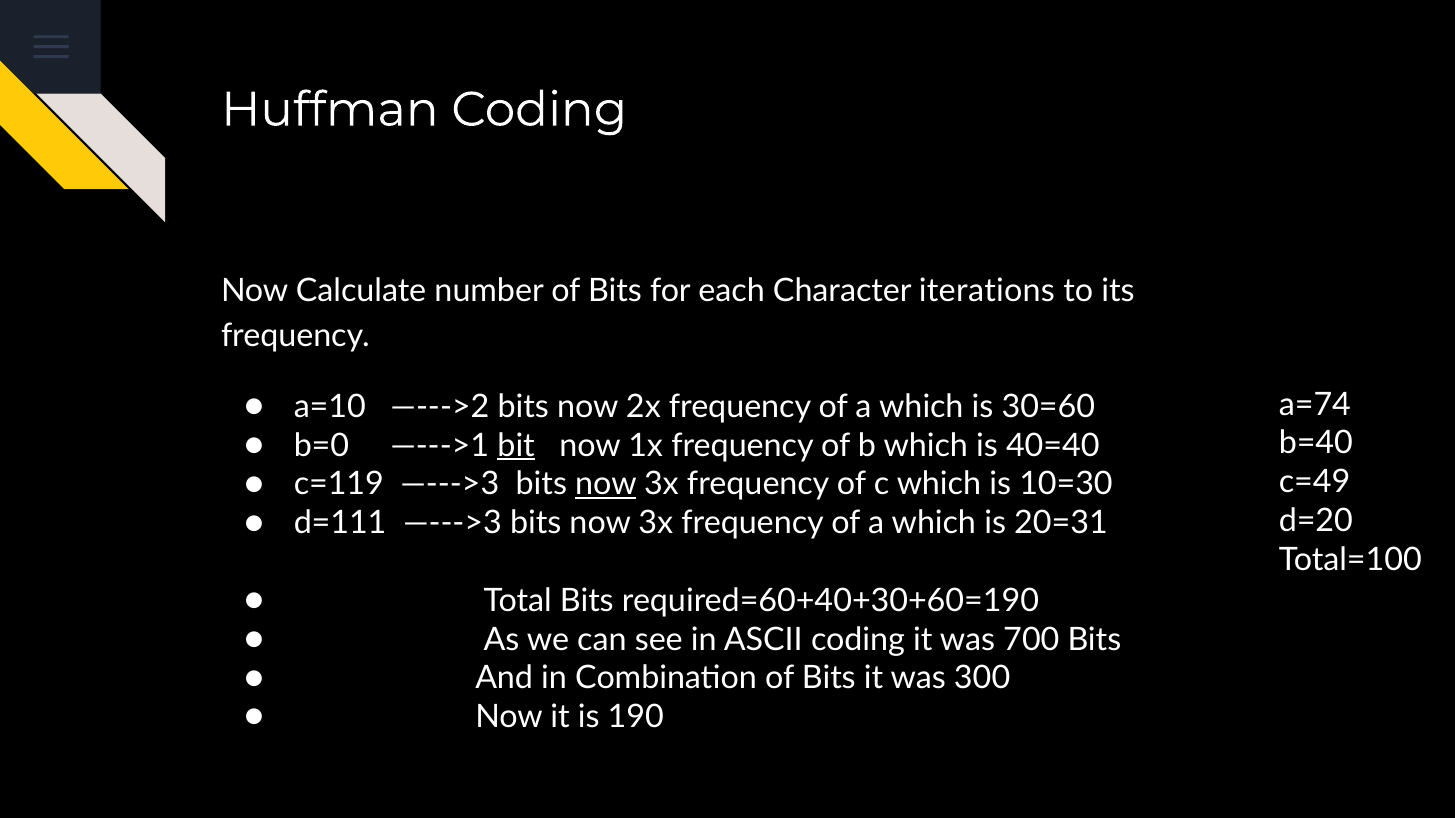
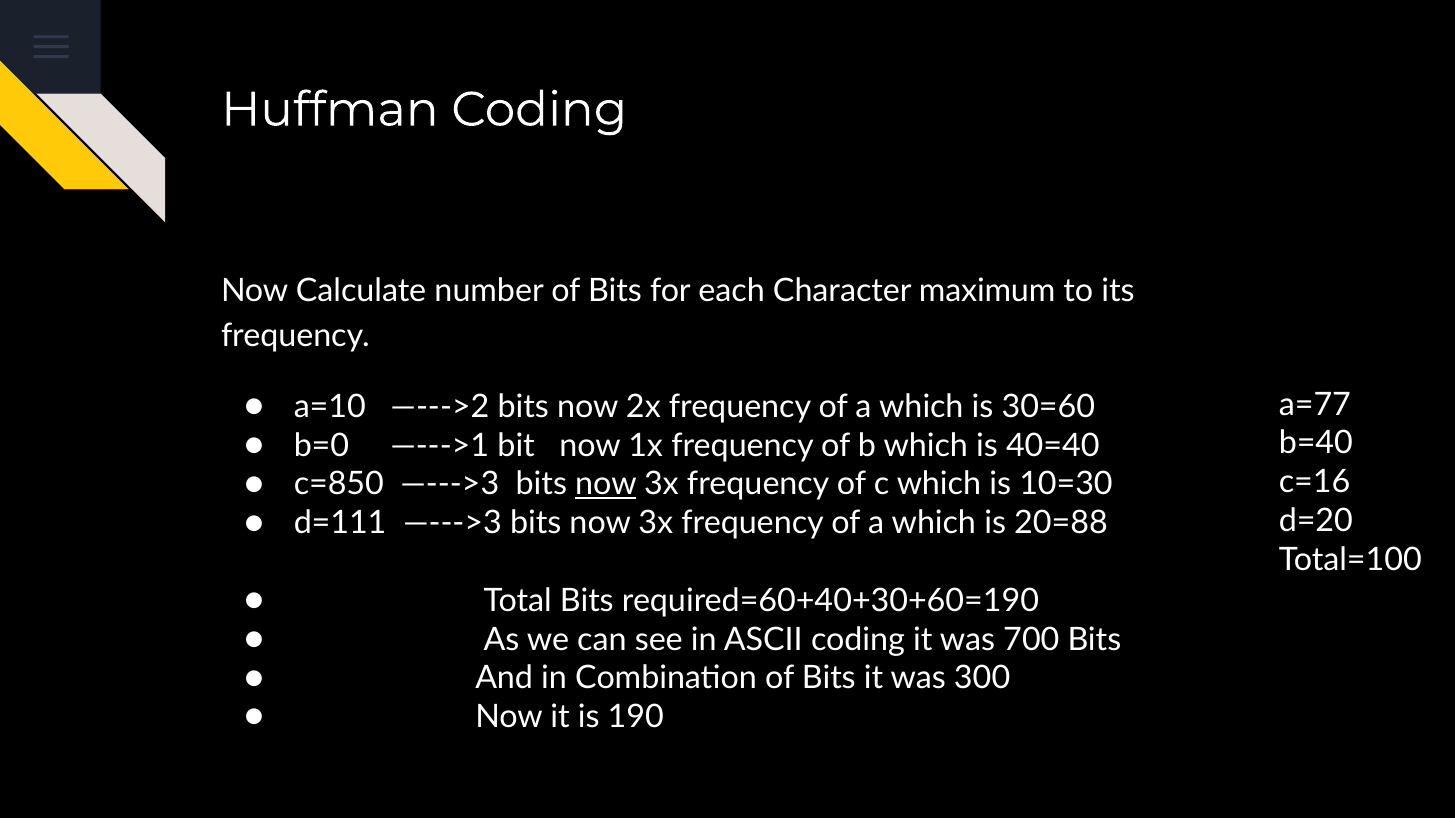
iterations: iterations -> maximum (987, 291)
a=74: a=74 -> a=77 (1315, 405)
bit underline: present -> none (516, 446)
c=49: c=49 -> c=16 (1315, 482)
c=119: c=119 -> c=850 (339, 485)
20=31: 20=31 -> 20=88 (1061, 523)
